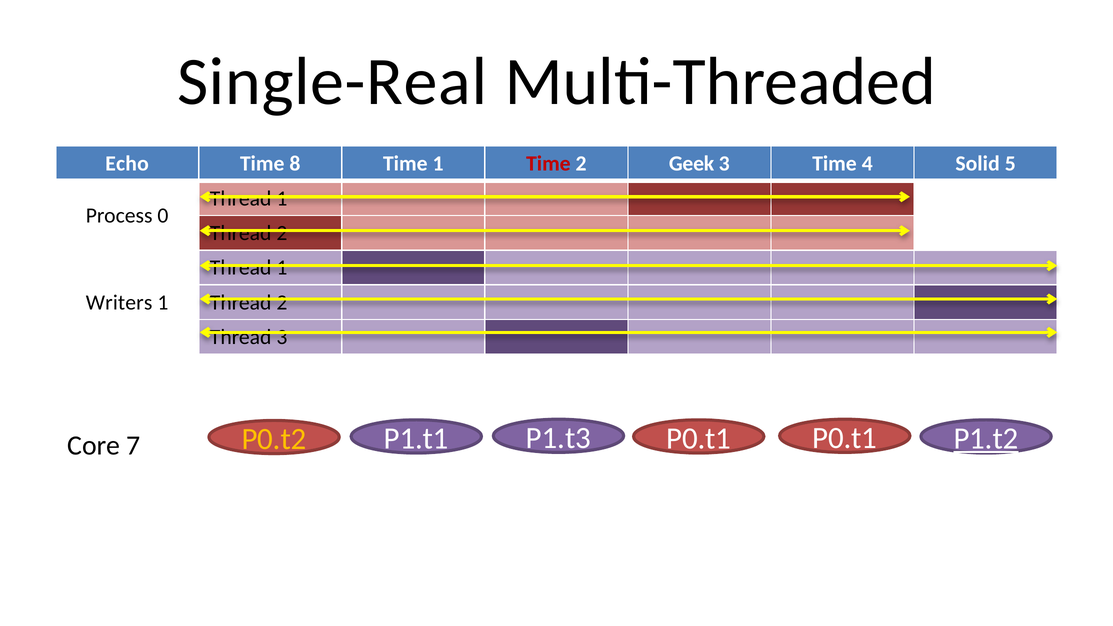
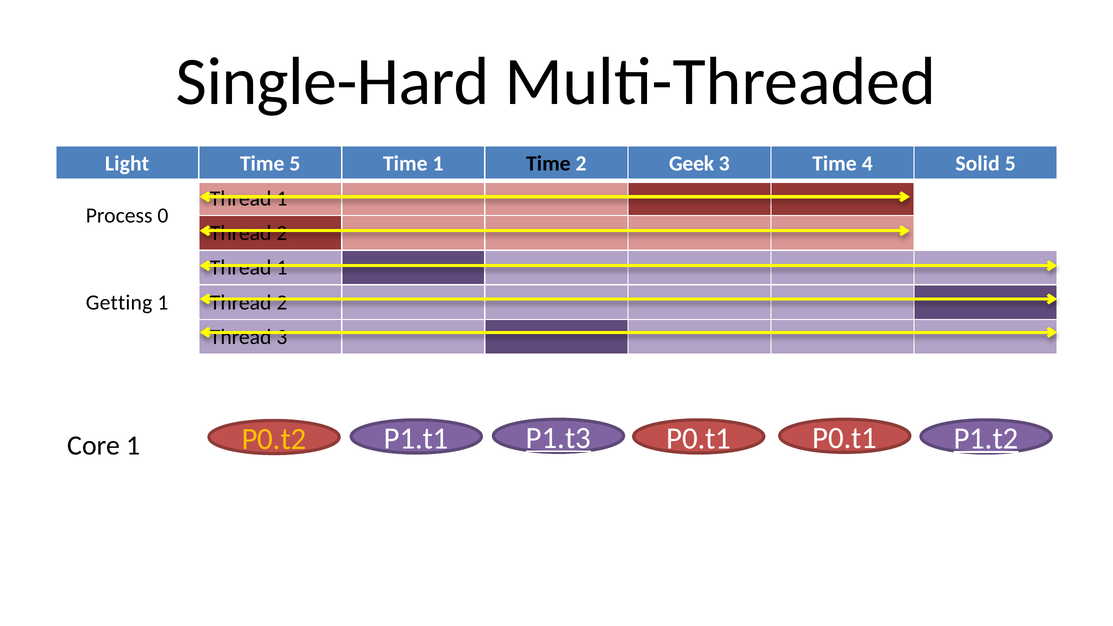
Single-Real: Single-Real -> Single-Hard (333, 82)
Echo: Echo -> Light (127, 164)
Time 8: 8 -> 5 (295, 164)
Time colour: red -> black (548, 164)
Writers: Writers -> Getting (119, 303)
P1.t3 underline: none -> present (558, 438)
Core 7: 7 -> 1 (133, 446)
